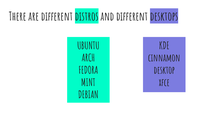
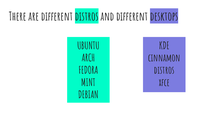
desktop: desktop -> distros (164, 70)
